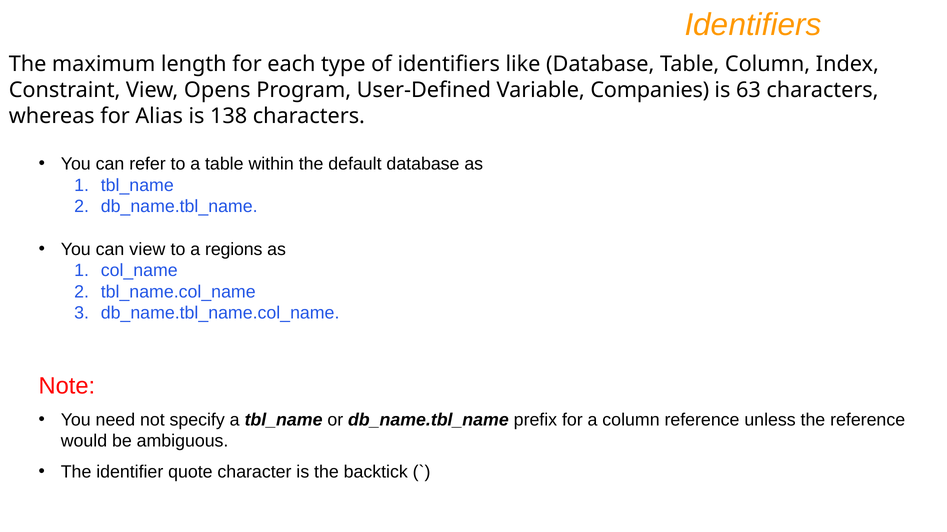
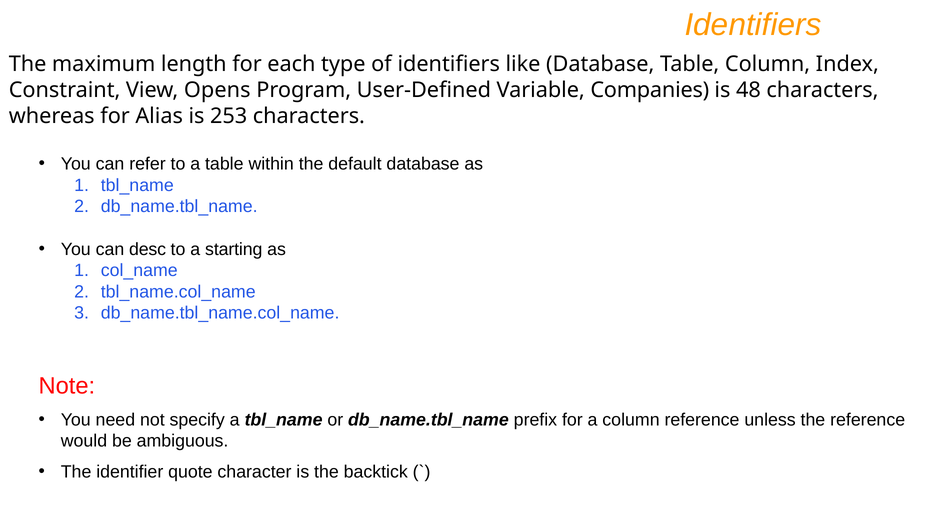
63: 63 -> 48 (749, 90)
138: 138 -> 253 (229, 116)
can view: view -> desc (148, 249)
regions: regions -> starting (234, 249)
